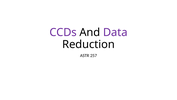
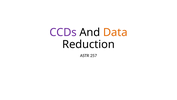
Data colour: purple -> orange (115, 32)
